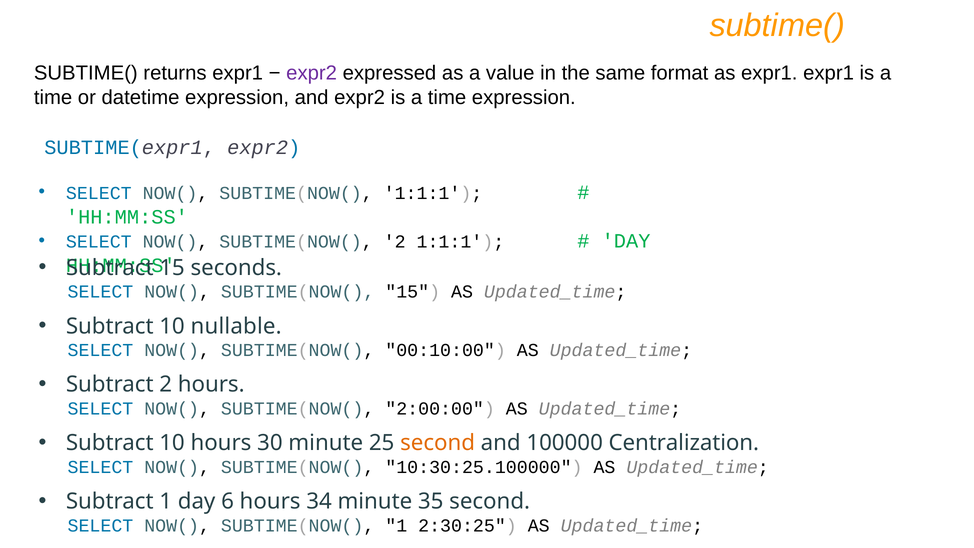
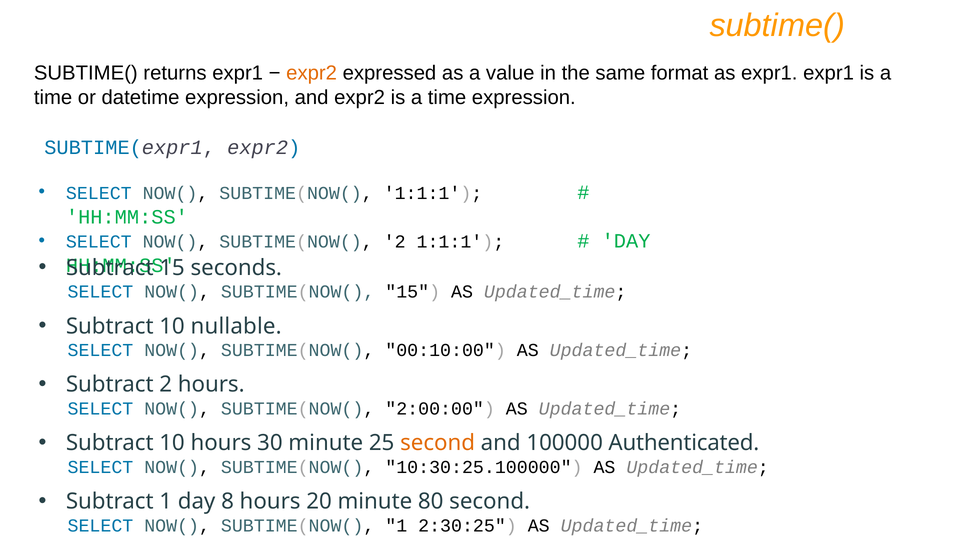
expr2 colour: purple -> orange (312, 73)
Centralization: Centralization -> Authenticated (684, 443)
6: 6 -> 8 (228, 501)
34: 34 -> 20 (319, 501)
35: 35 -> 80 (431, 501)
